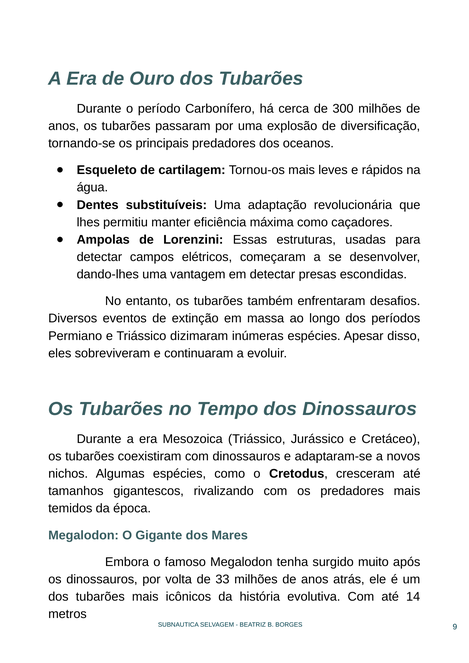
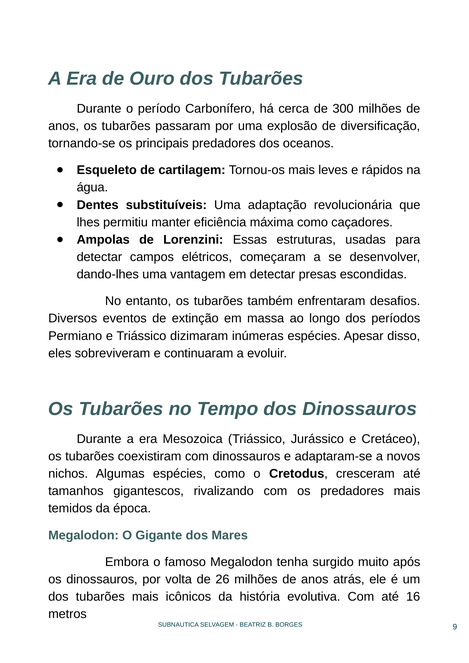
33: 33 -> 26 (222, 580)
14: 14 -> 16 (413, 597)
